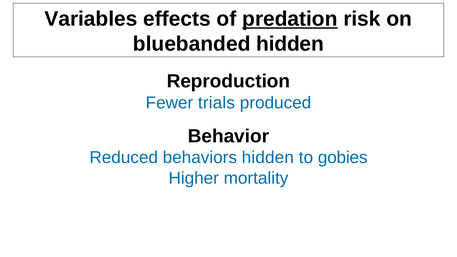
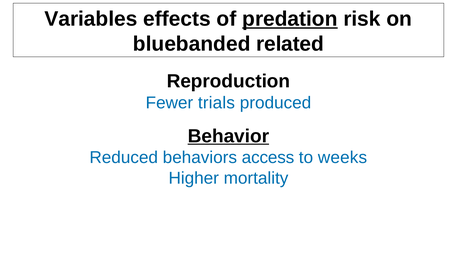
bluebanded hidden: hidden -> related (290, 44)
Behavior underline: none -> present (228, 136)
behaviors hidden: hidden -> access (268, 158)
gobies: gobies -> weeks (343, 158)
